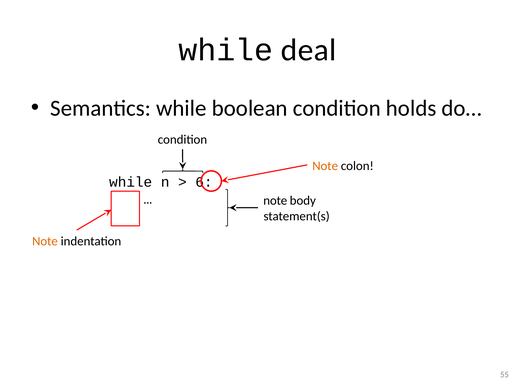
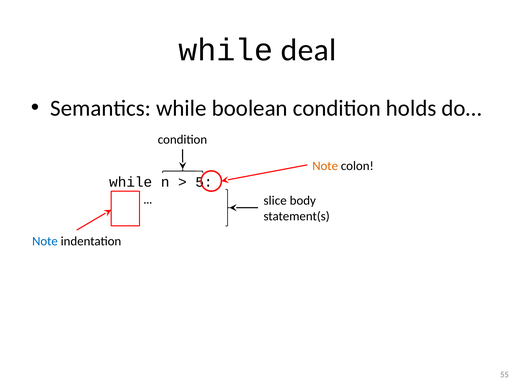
6: 6 -> 5 (204, 182)
note: note -> slice (275, 201)
Note colour: orange -> blue (45, 241)
